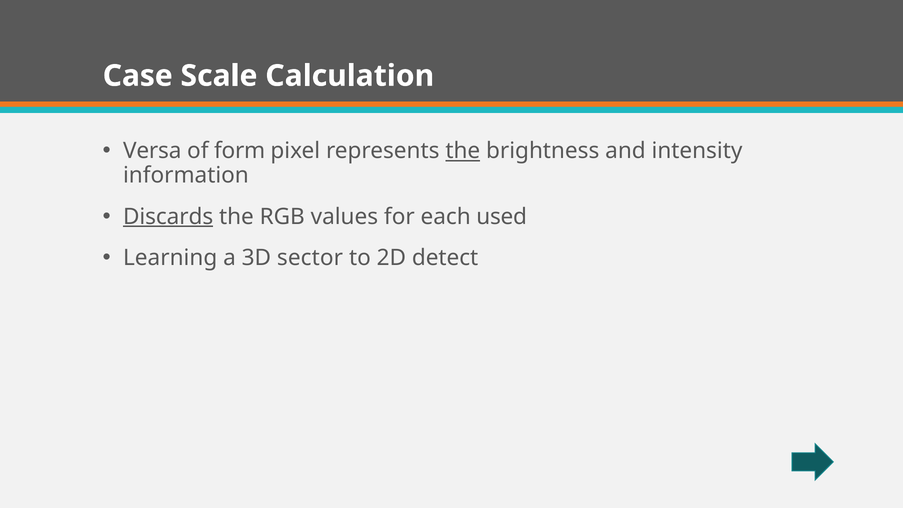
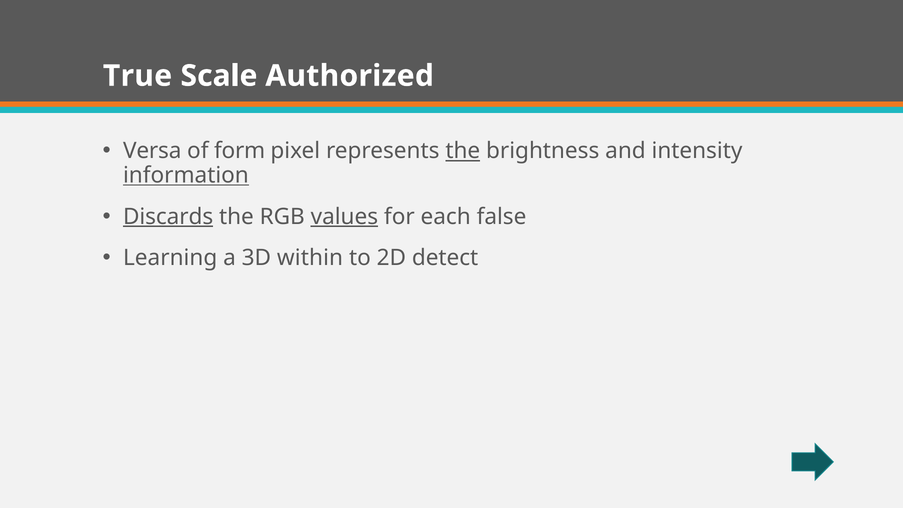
Case: Case -> True (138, 76)
Calculation: Calculation -> Authorized (350, 76)
information underline: none -> present (186, 175)
values underline: none -> present (344, 217)
used: used -> false (502, 217)
sector: sector -> within (310, 258)
